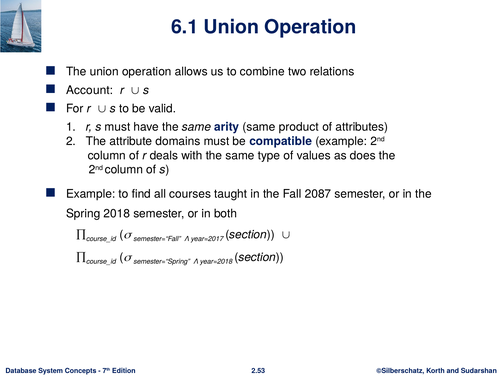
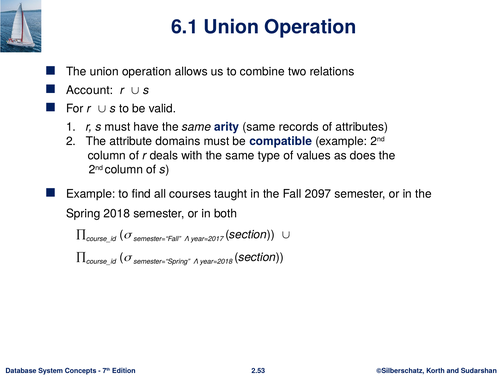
product: product -> records (299, 127)
2087: 2087 -> 2097 (318, 194)
